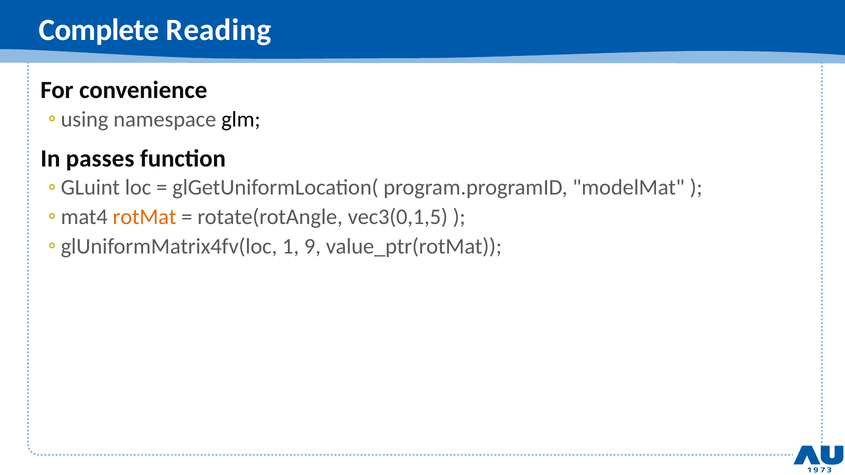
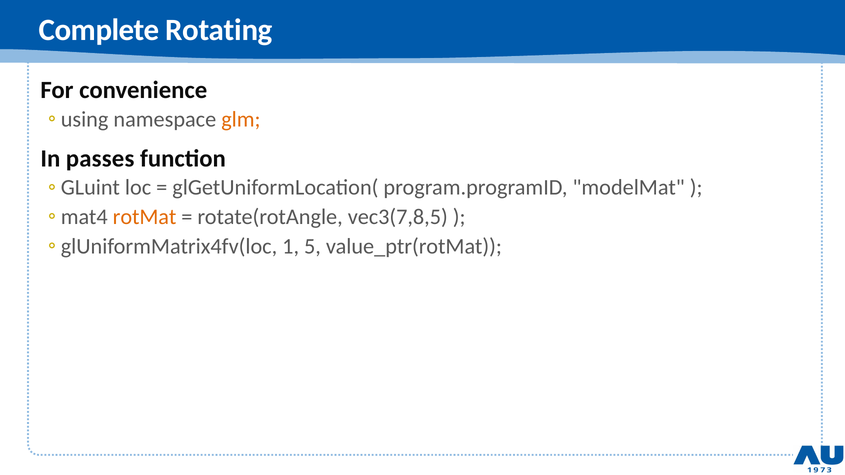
Reading: Reading -> Rotating (219, 30)
glm colour: black -> orange (241, 119)
vec3(0,1,5: vec3(0,1,5 -> vec3(7,8,5 (398, 217)
9: 9 -> 5 (312, 246)
